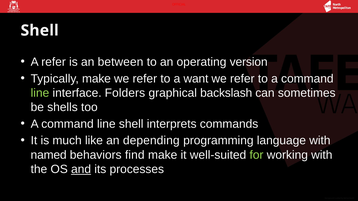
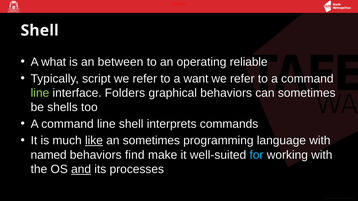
A refer: refer -> what (54, 62)
version: version -> reliable (249, 62)
Typically make: make -> script (96, 79)
graphical backslash: backslash -> behaviors (226, 93)
like underline: none -> present (94, 141)
an depending: depending -> sometimes (151, 141)
for colour: light green -> light blue (257, 155)
